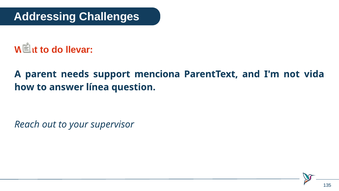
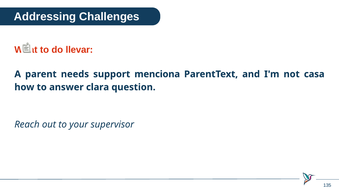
vida: vida -> casa (314, 74)
línea: línea -> clara (98, 87)
